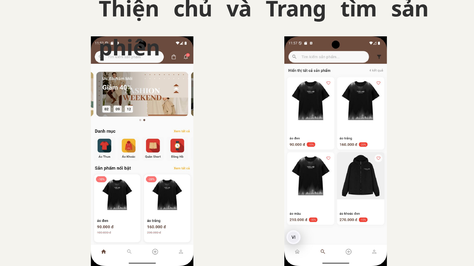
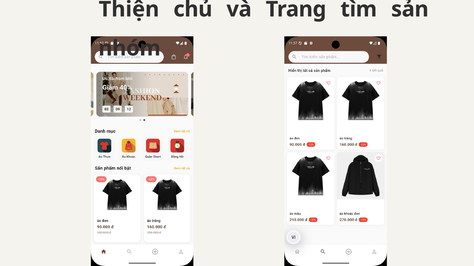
phiên: phiên -> nhóm (129, 48)
